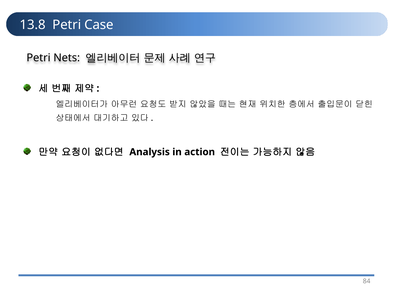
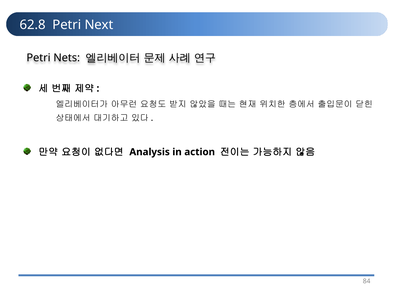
13.8: 13.8 -> 62.8 (33, 25)
Case: Case -> Next (99, 25)
